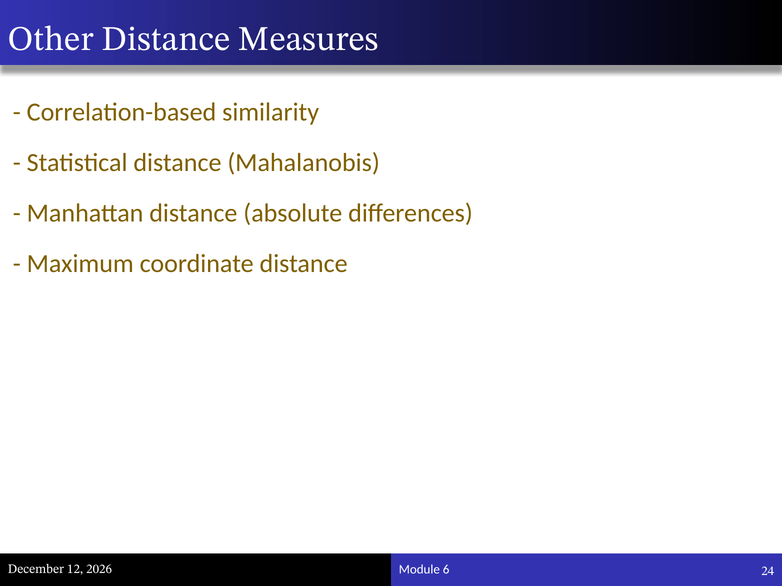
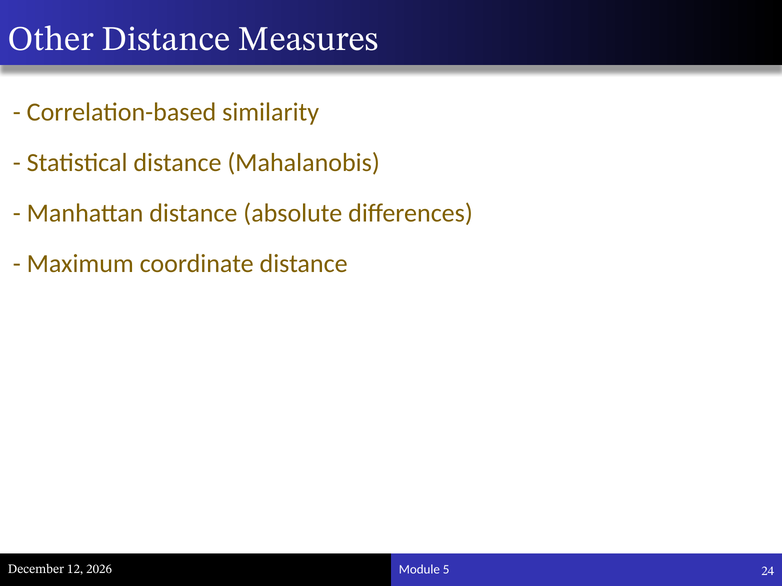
6: 6 -> 5 (446, 570)
